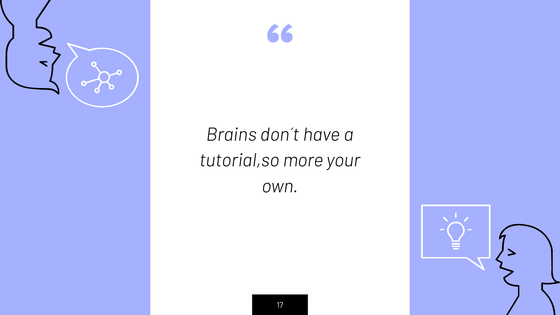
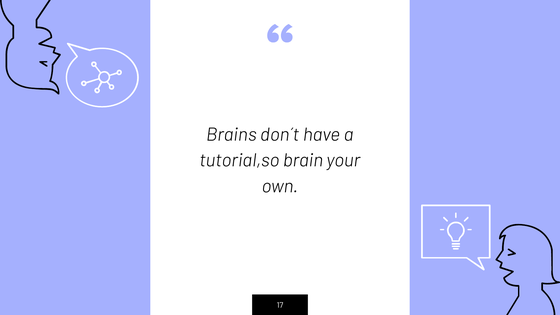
more: more -> brain (303, 160)
